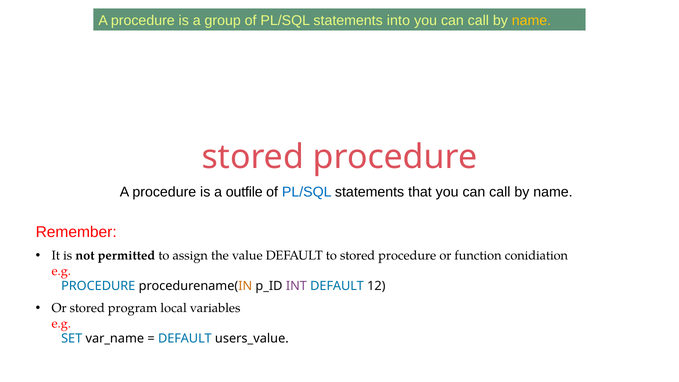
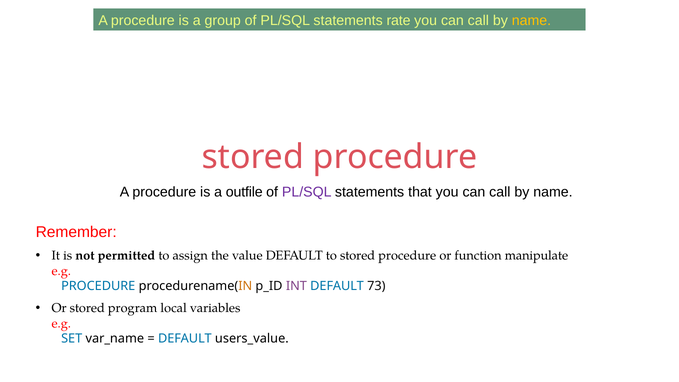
into: into -> rate (399, 20)
PL/SQL colour: blue -> purple (307, 192)
conidiation: conidiation -> manipulate (536, 256)
12: 12 -> 73 (376, 286)
